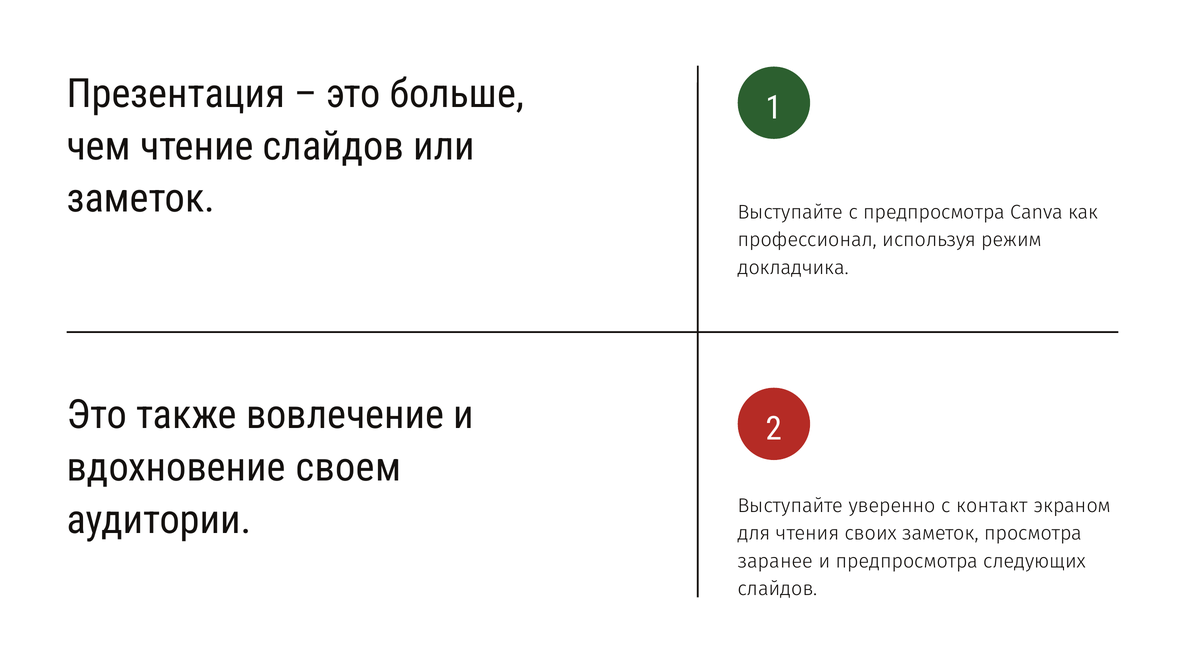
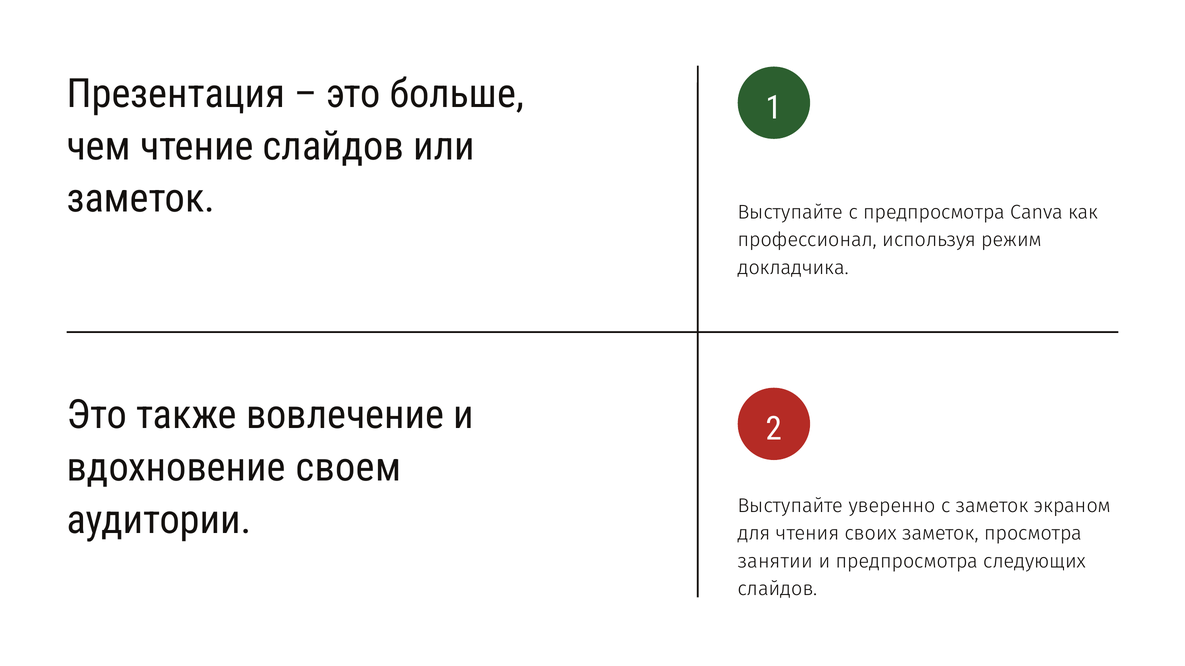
с контакт: контакт -> заметок (992, 506)
заранее: заранее -> занятии (775, 561)
